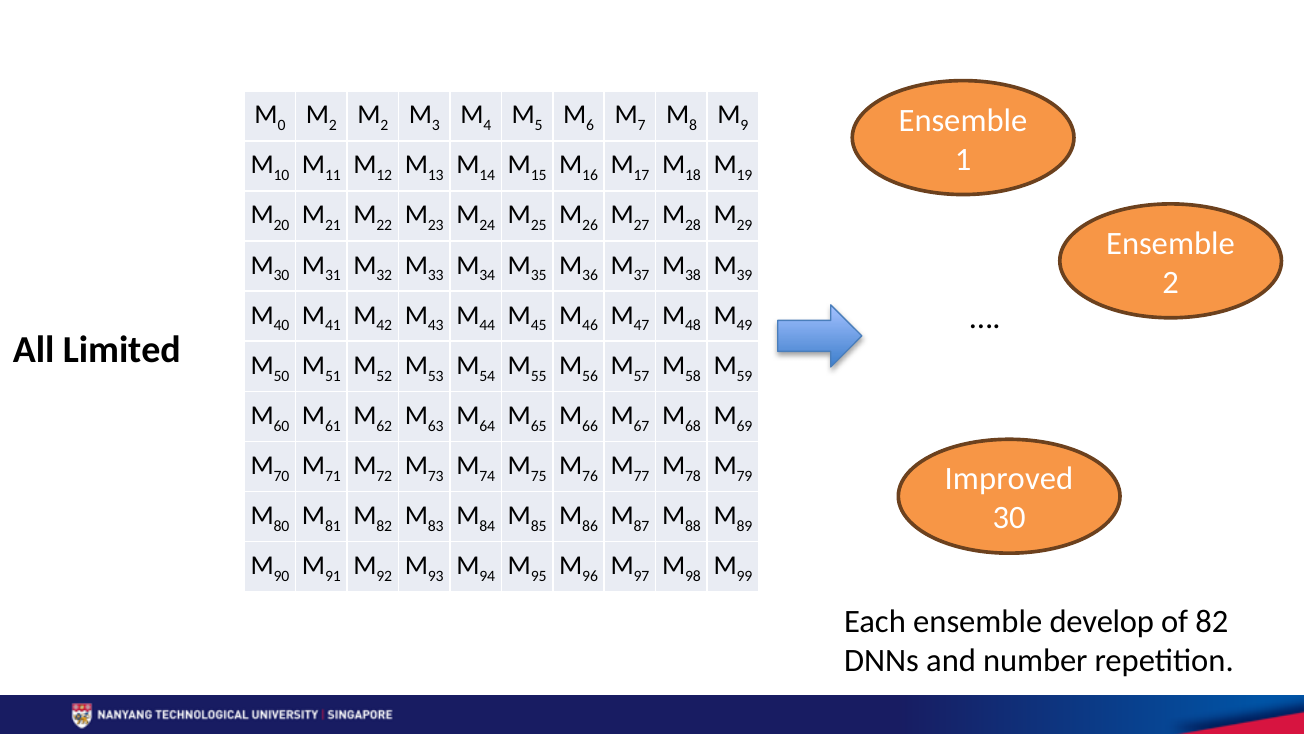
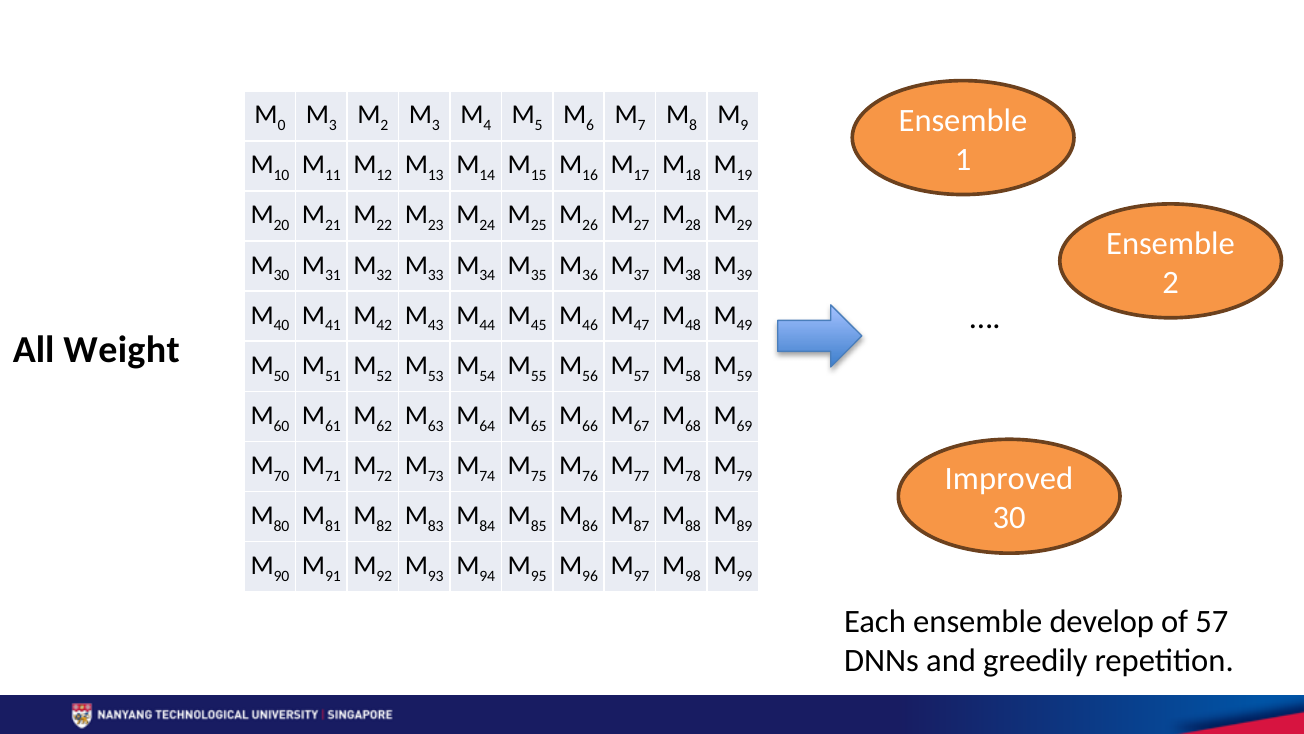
2: 2 -> 3 (333, 125)
Limited: Limited -> Weight (122, 349)
of 82: 82 -> 57 (1212, 621)
number: number -> greedily (1035, 660)
